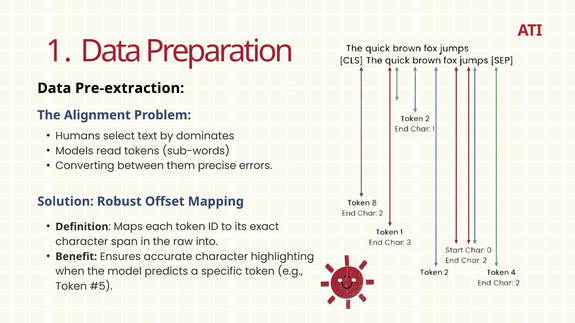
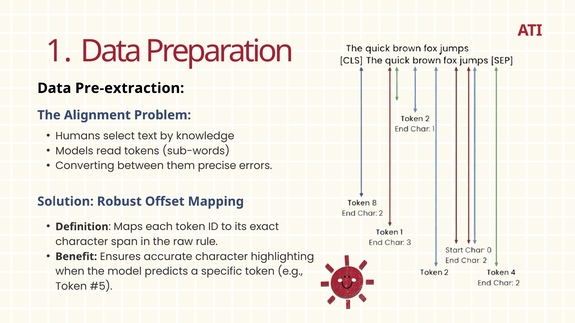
dominates: dominates -> knowledge (205, 136)
into: into -> rule (207, 242)
